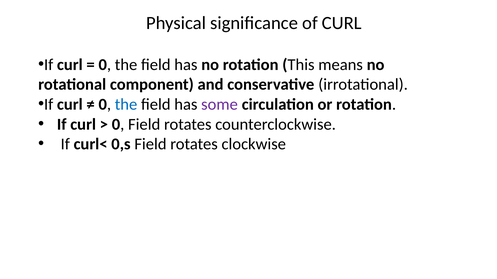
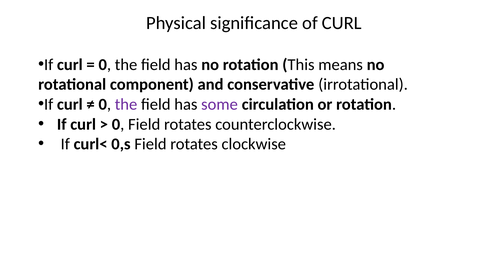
the colour: blue -> purple (126, 105)
